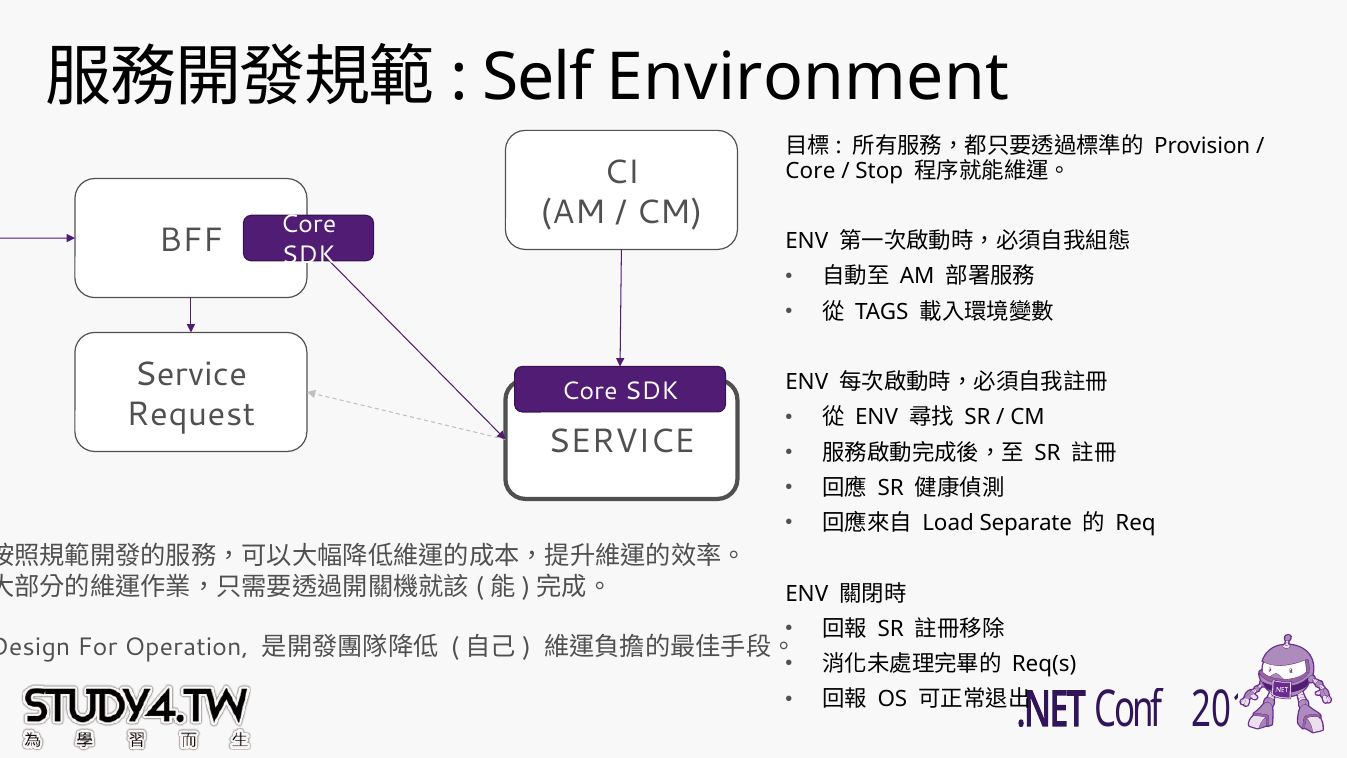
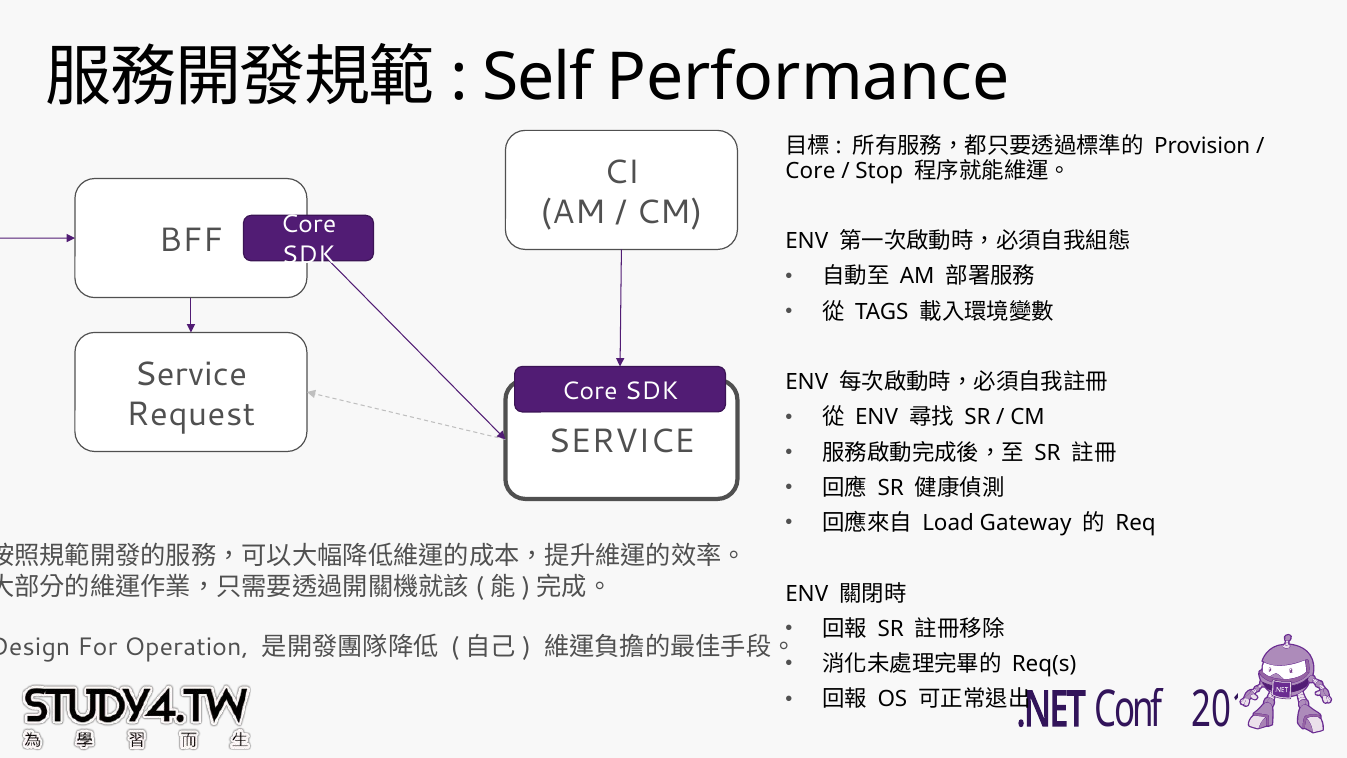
Environment: Environment -> Performance (808, 77)
Separate: Separate -> Gateway (1026, 523)
